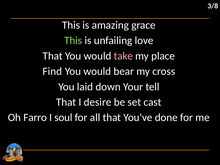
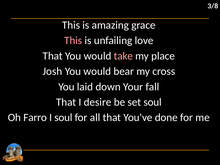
This colour: light green -> pink (73, 41)
Find: Find -> Josh (52, 71)
tell: tell -> fall (152, 87)
set cast: cast -> soul (153, 102)
